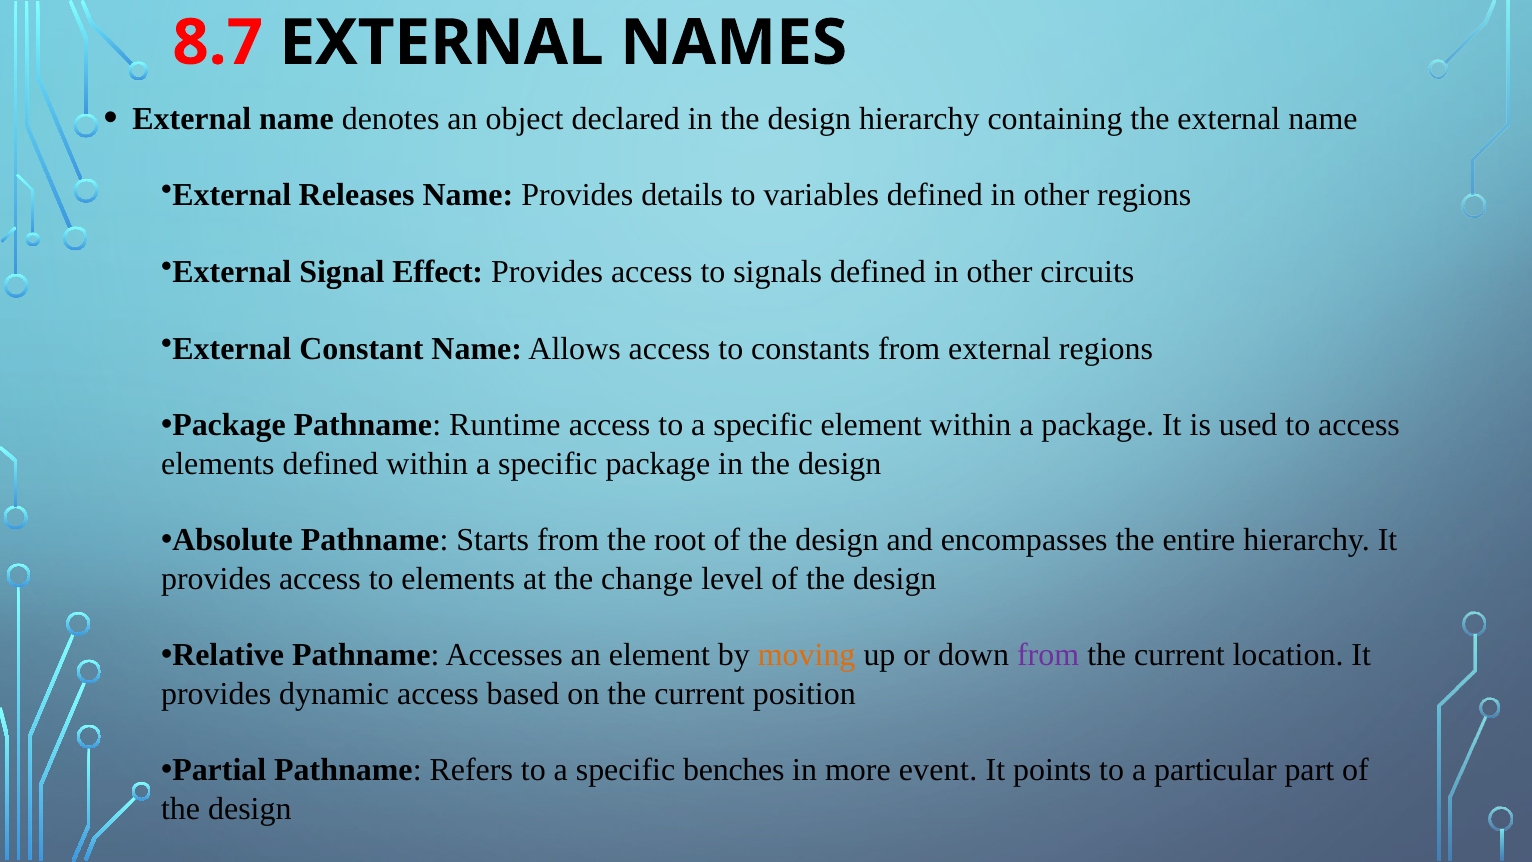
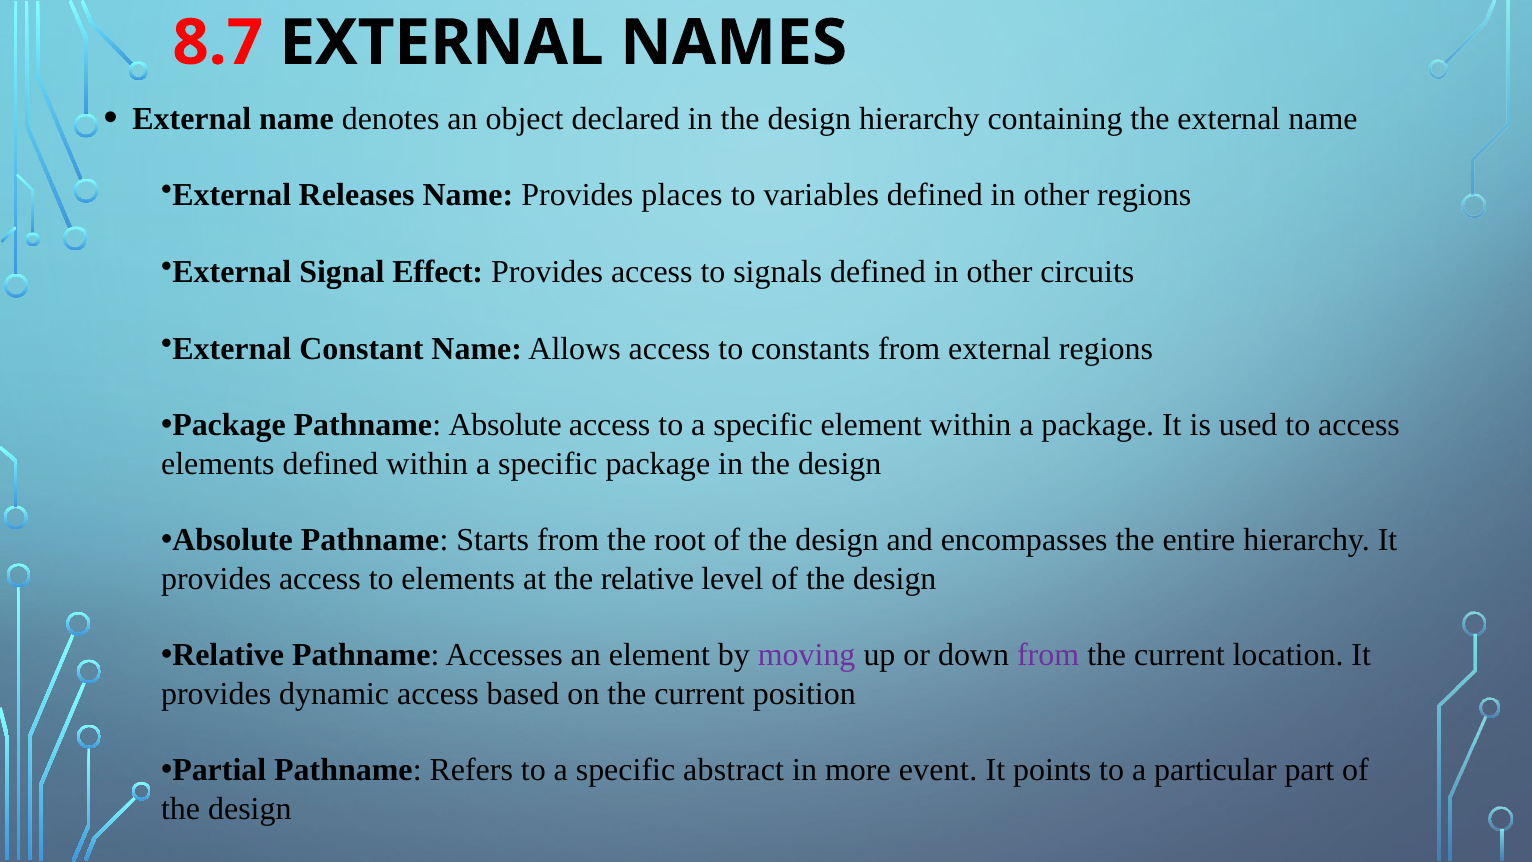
details: details -> places (682, 195)
Pathname Runtime: Runtime -> Absolute (505, 425)
the change: change -> relative (647, 579)
moving colour: orange -> purple (807, 655)
benches: benches -> abstract (734, 770)
